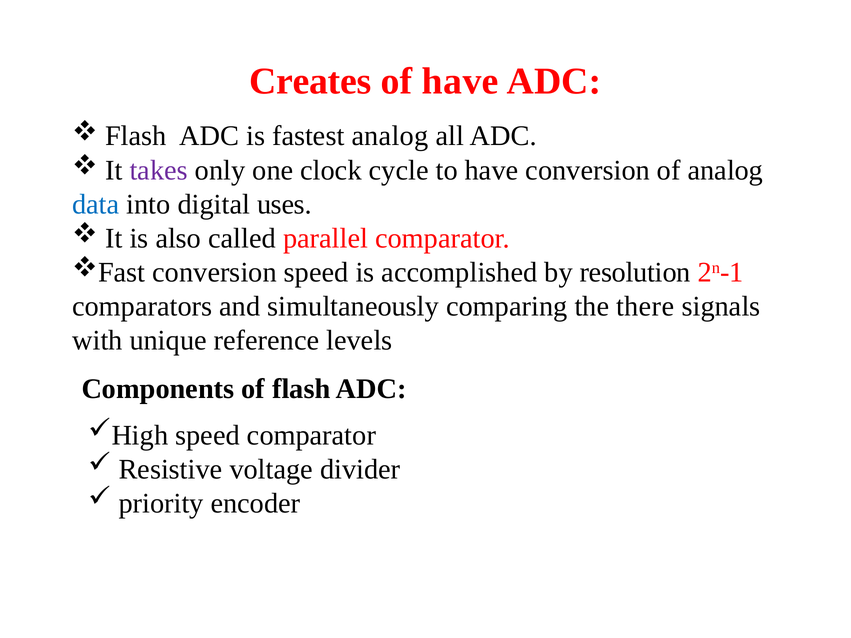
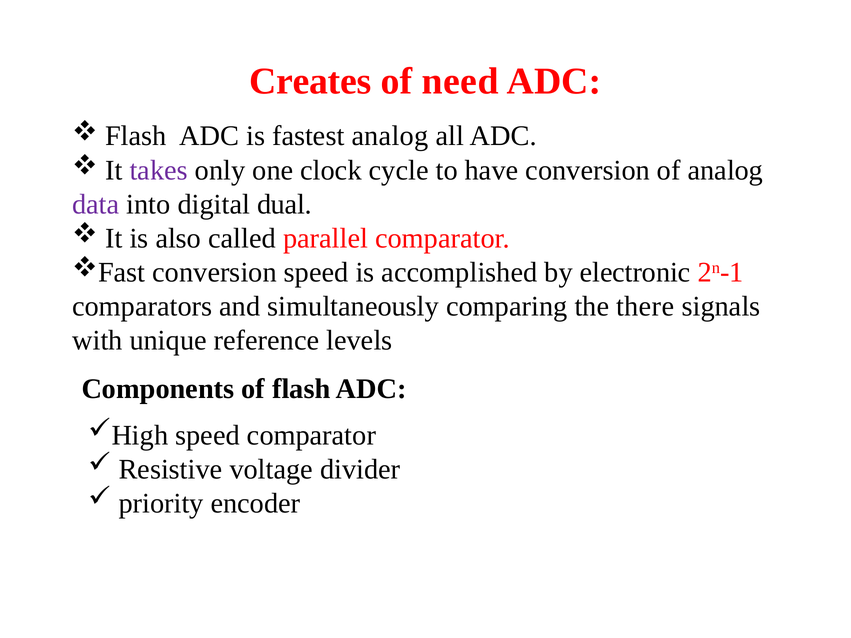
of have: have -> need (460, 81)
data colour: blue -> purple (96, 204)
uses: uses -> dual (284, 204)
resolution: resolution -> electronic (635, 272)
